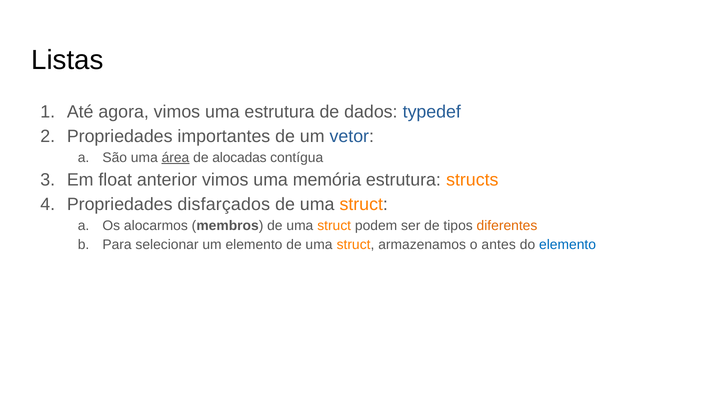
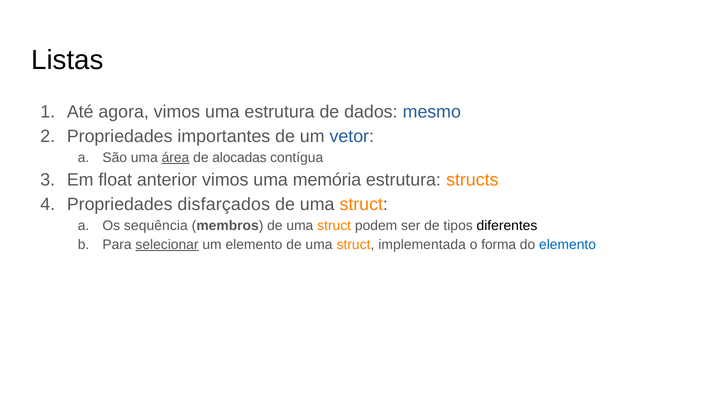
typedef: typedef -> mesmo (432, 112)
alocarmos: alocarmos -> sequência (156, 226)
diferentes colour: orange -> black (507, 226)
selecionar underline: none -> present (167, 245)
armazenamos: armazenamos -> implementada (422, 245)
antes: antes -> forma (499, 245)
